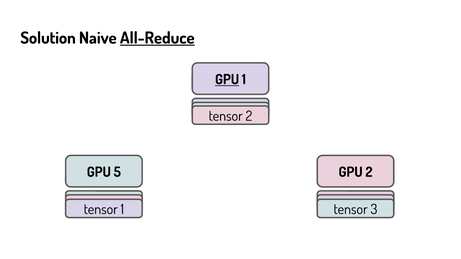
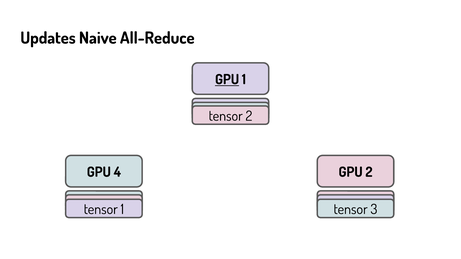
Solution: Solution -> Updates (48, 38)
All-Reduce underline: present -> none (157, 38)
5: 5 -> 4 (117, 172)
